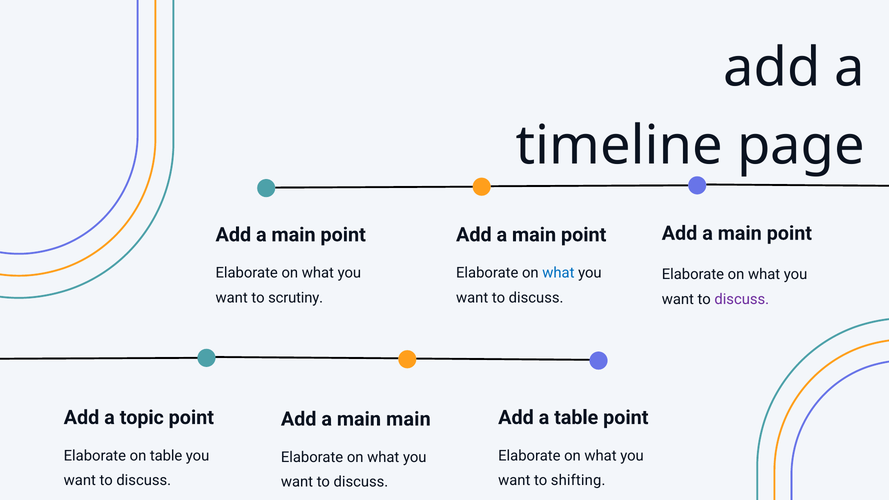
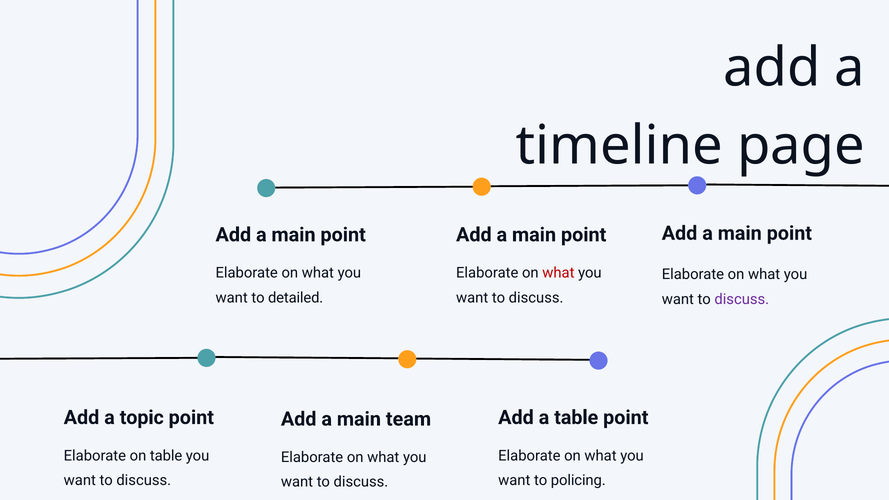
what colour: blue -> red (558, 273)
scrutiny: scrutiny -> detailed (296, 298)
main main: main -> team (408, 419)
shifting: shifting -> policing (578, 481)
